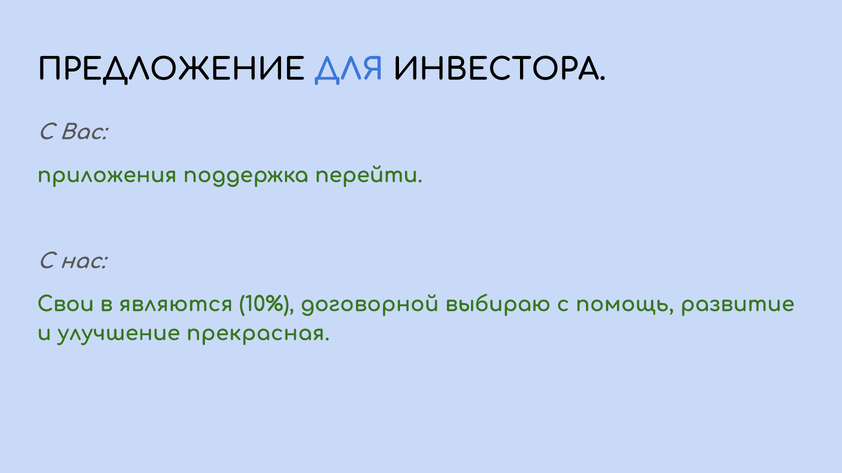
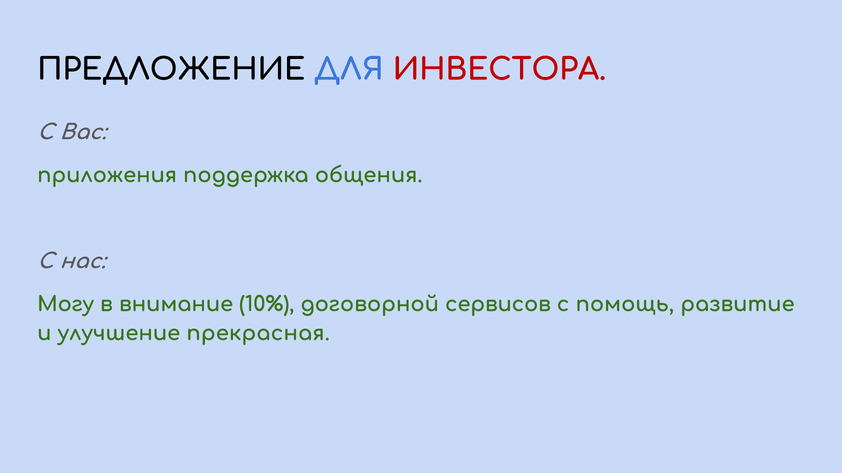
ИНВЕСТОРА colour: black -> red (499, 70)
перейти: перейти -> общения (369, 175)
Свои: Свои -> Могу (66, 305)
являются: являются -> внимание (176, 305)
выбираю: выбираю -> сервисов (498, 305)
